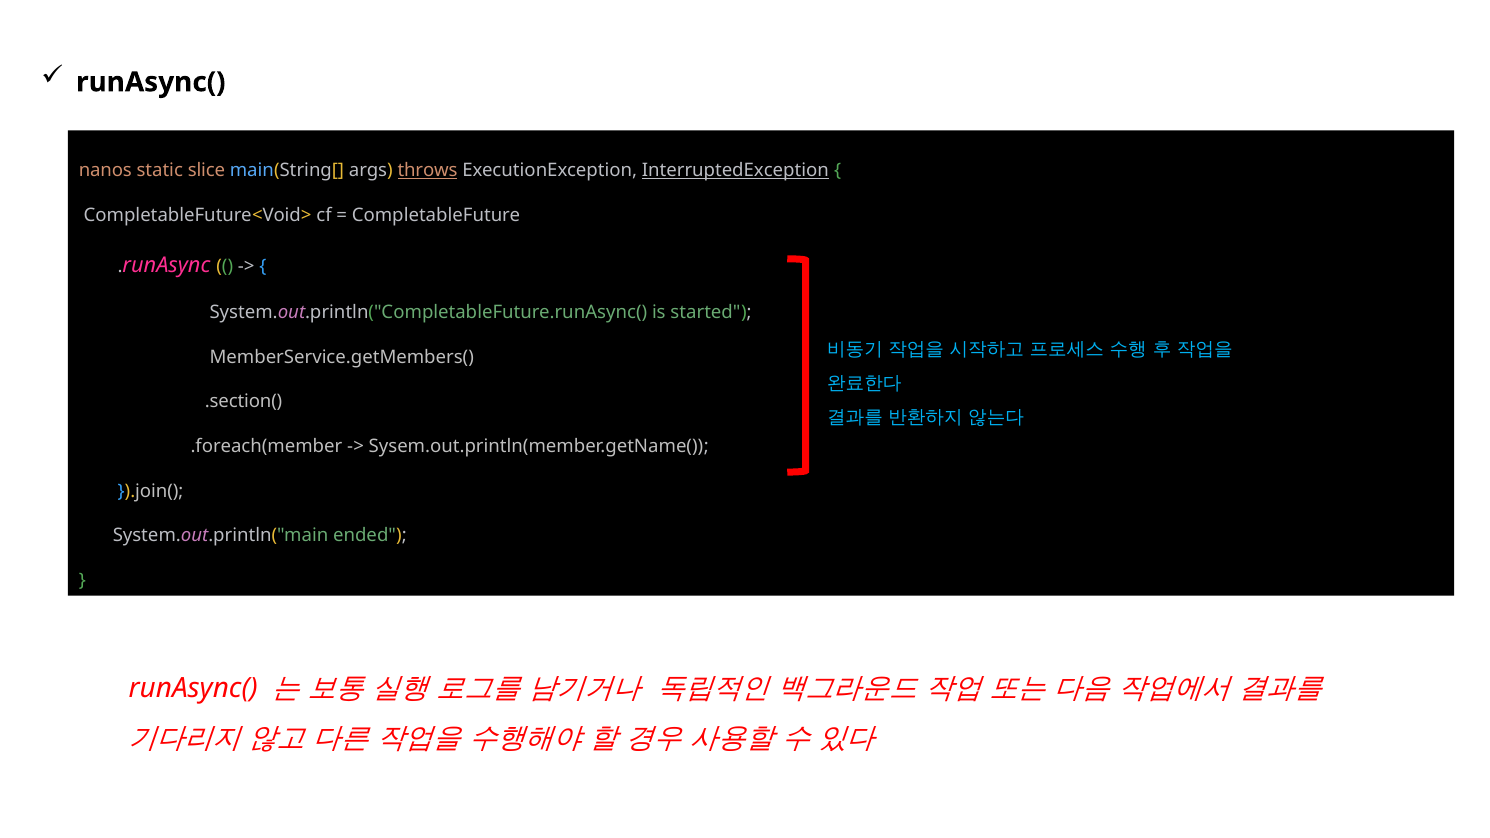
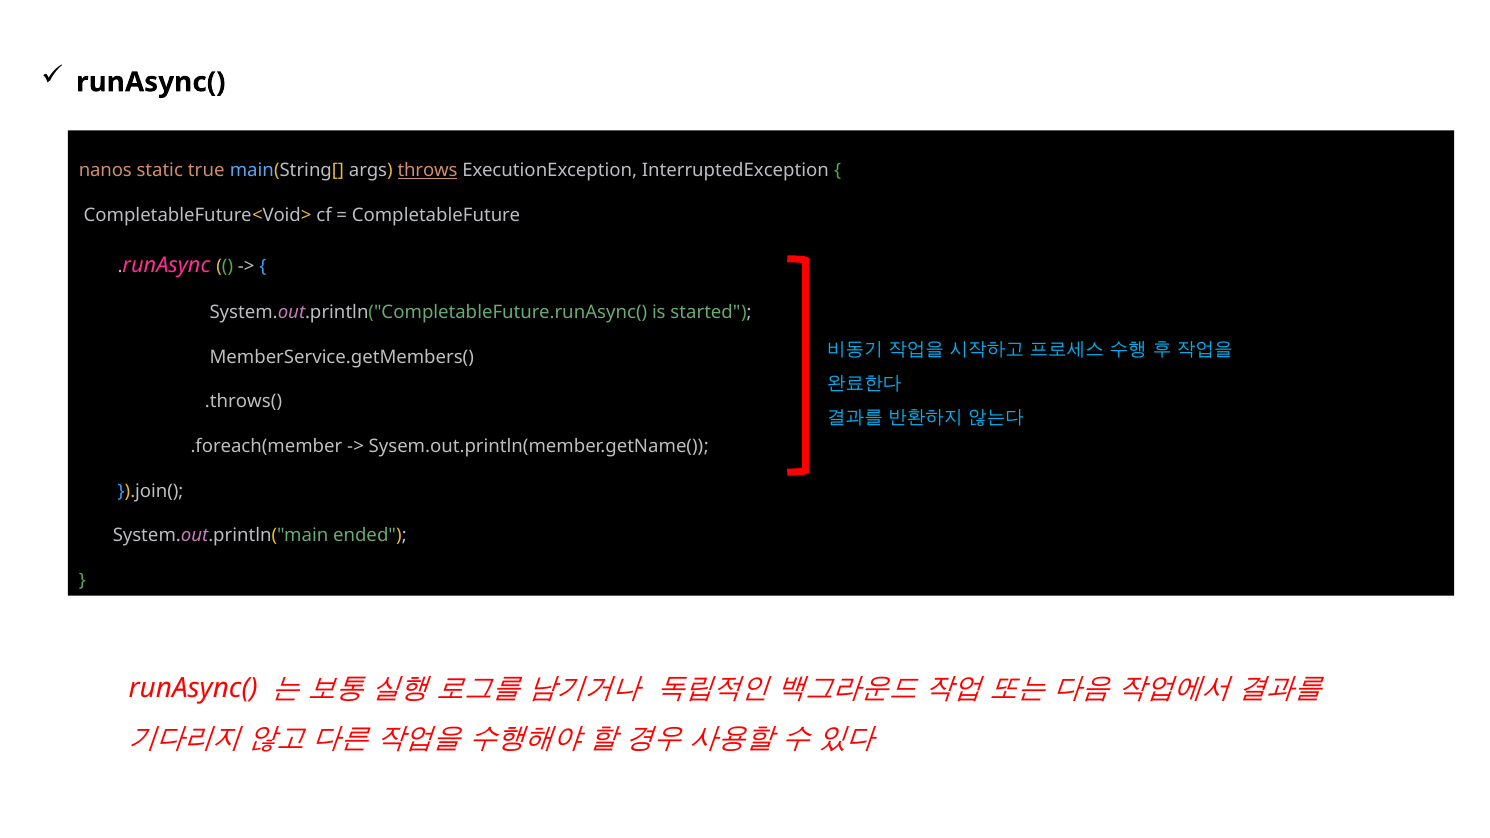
slice: slice -> true (206, 171)
InterruptedException underline: present -> none (735, 171)
.section(: .section( -> .throws( (243, 402)
